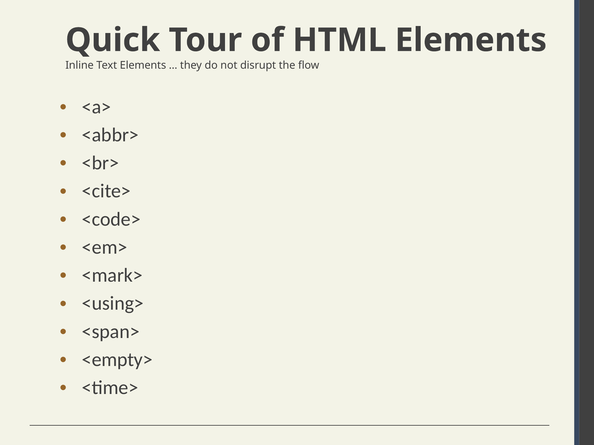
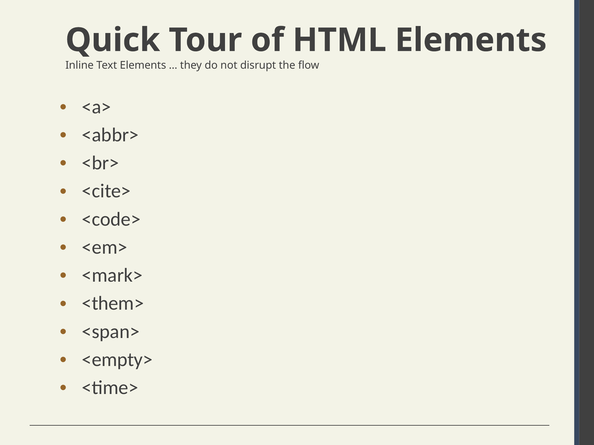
<using>: <using> -> <them> (113, 304)
